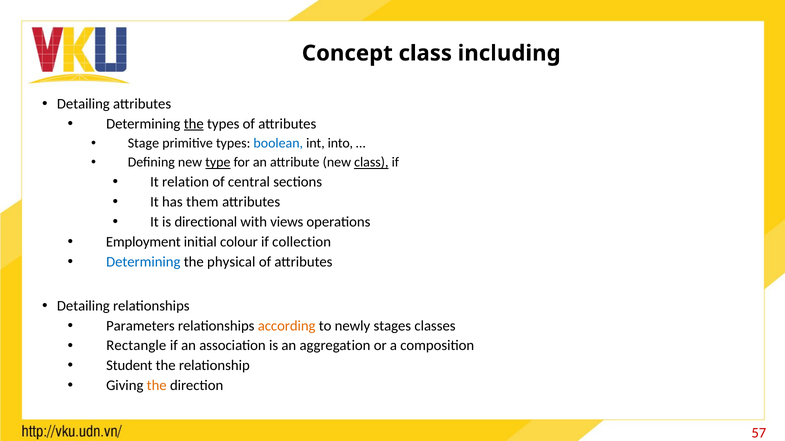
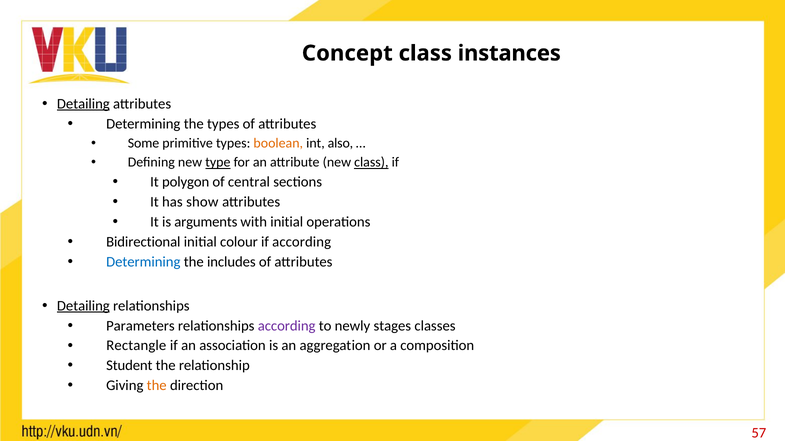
including: including -> instances (509, 53)
Detailing underline: none -> present (83, 104)
the underline: present -> none (194, 124)
Stage: Stage -> Some (143, 144)
boolean colour: blue -> orange (278, 144)
into: into -> also (340, 144)
relation: relation -> polygon (186, 182)
them: them -> show (202, 202)
directional: directional -> arguments (206, 222)
with views: views -> initial (287, 222)
Employment: Employment -> Bidirectional (143, 242)
if collection: collection -> according (302, 242)
physical: physical -> includes (231, 262)
Detailing underline: none -> present (83, 306)
according colour: orange -> purple (287, 326)
